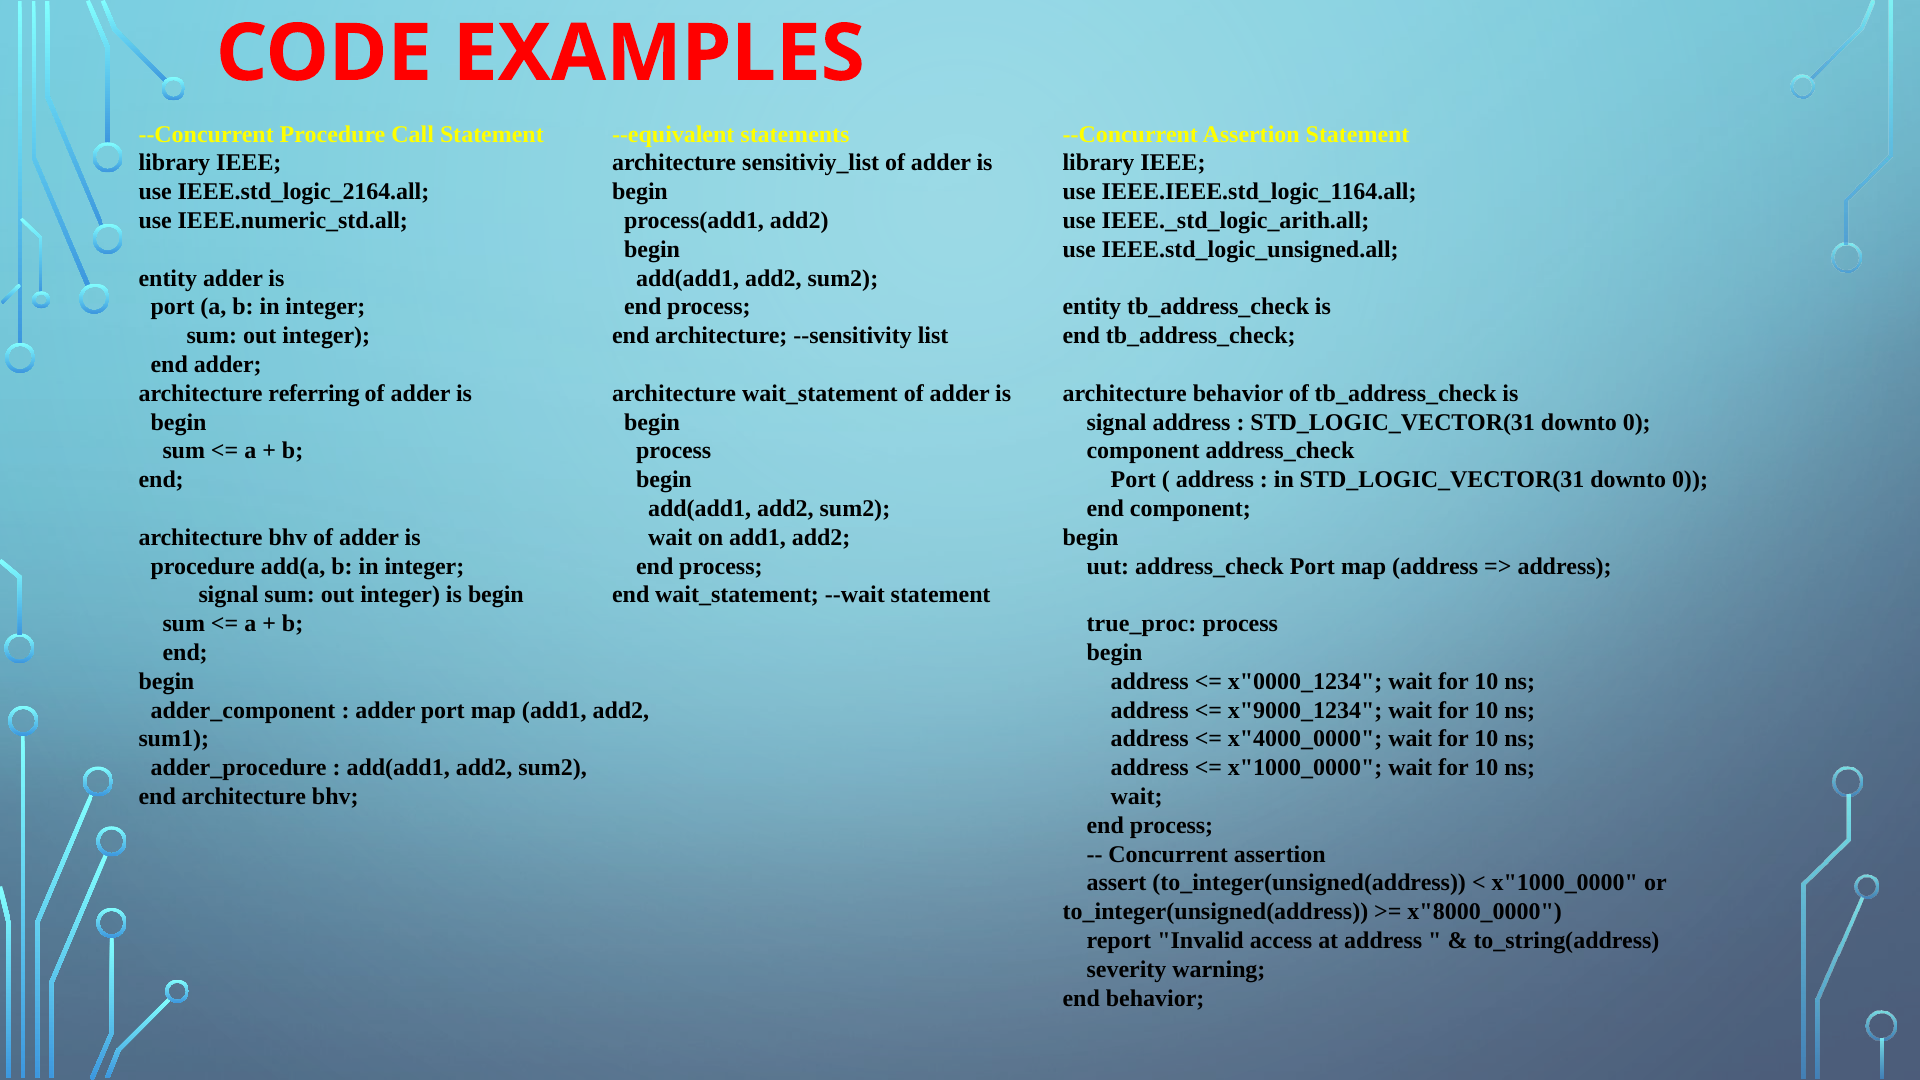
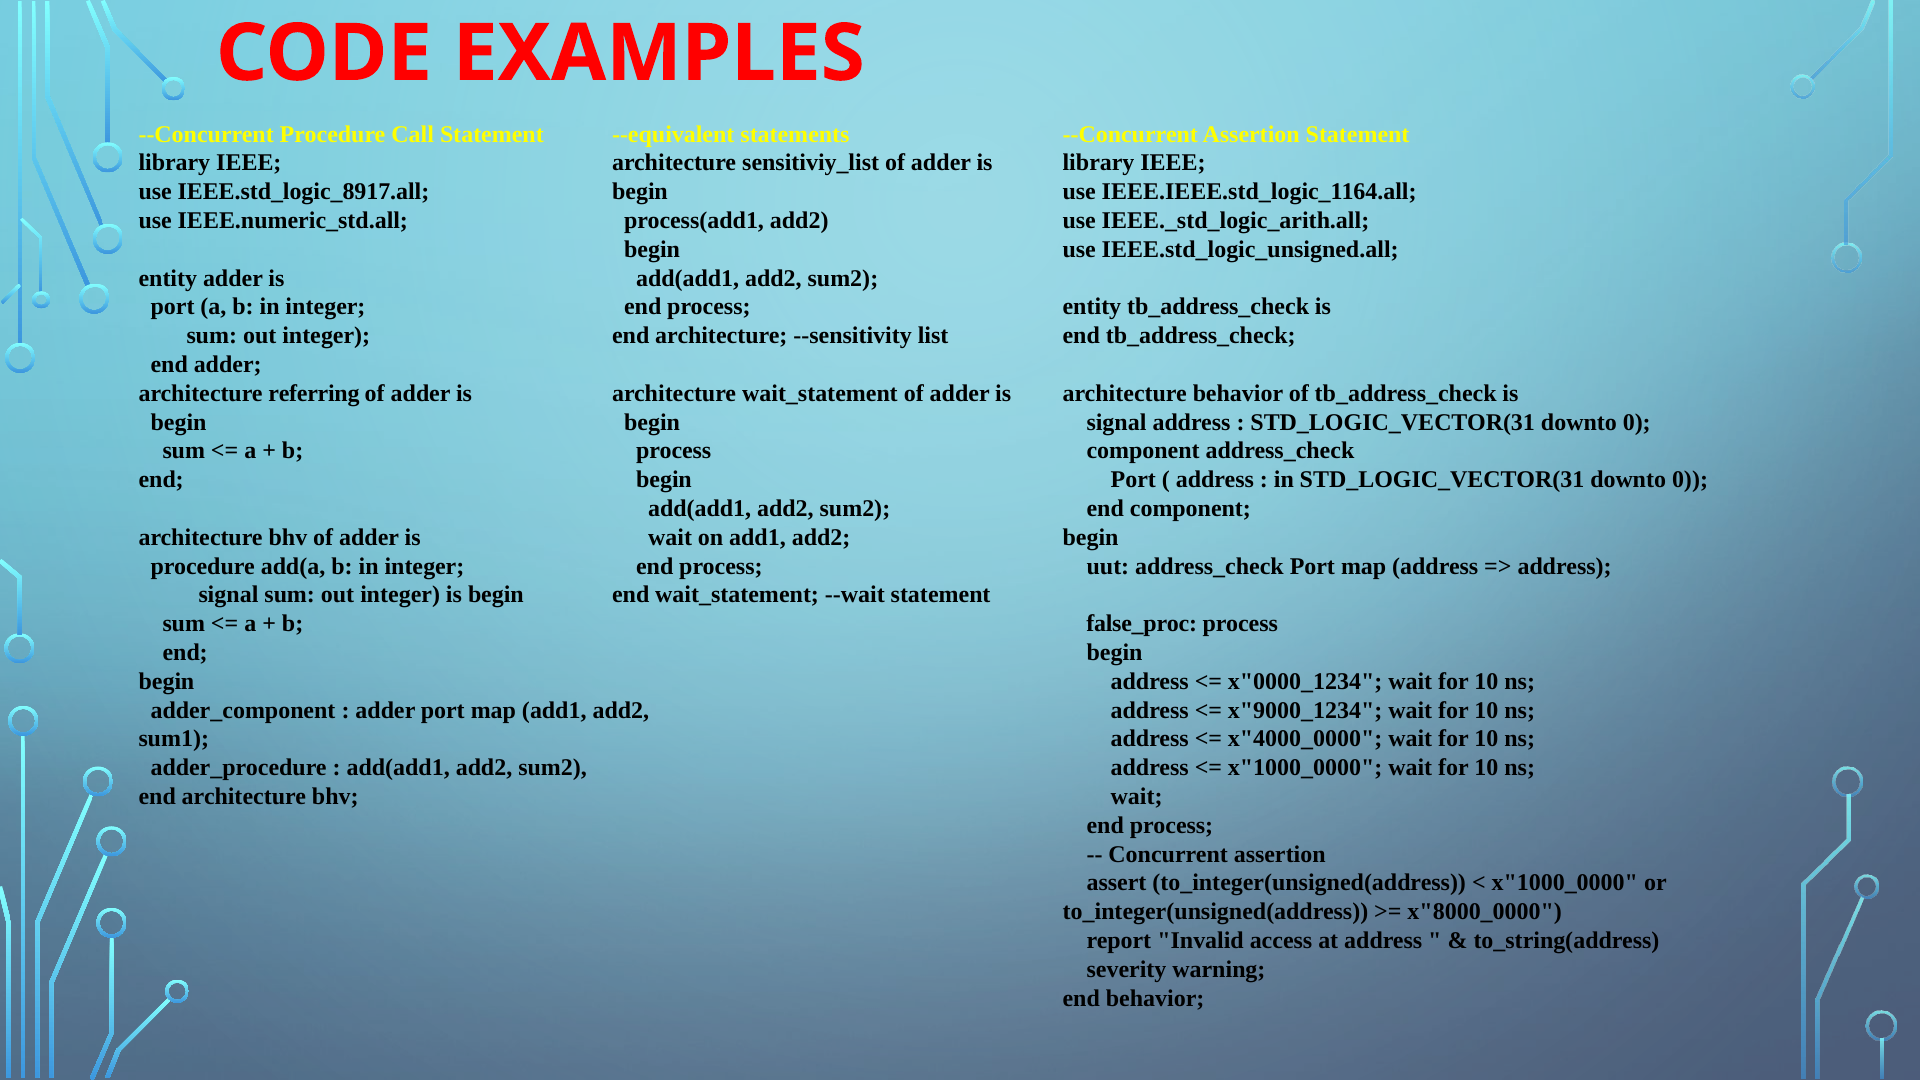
IEEE.std_logic_2164.all: IEEE.std_logic_2164.all -> IEEE.std_logic_8917.all (303, 192)
true_proc: true_proc -> false_proc (1142, 624)
